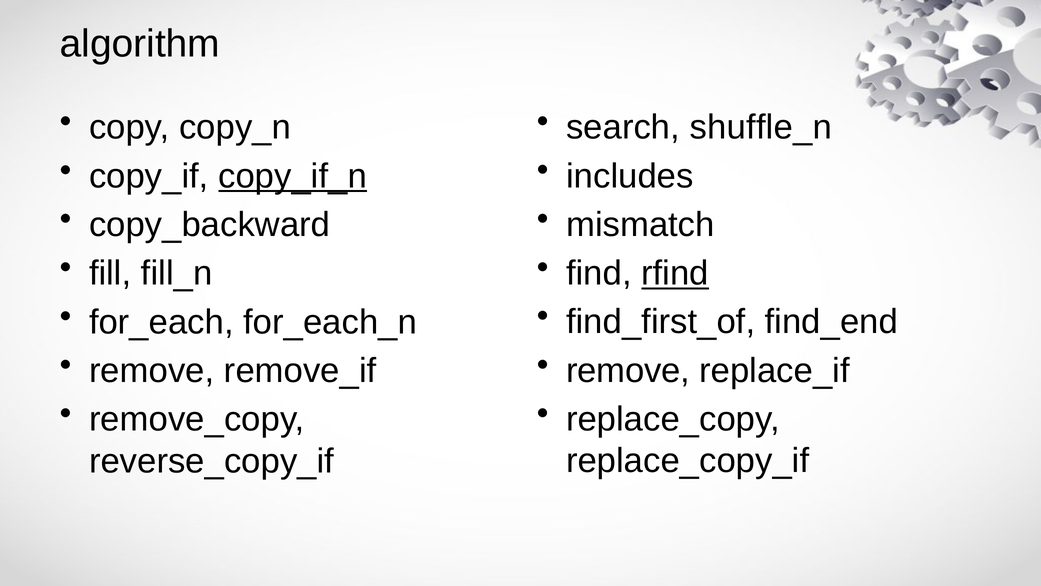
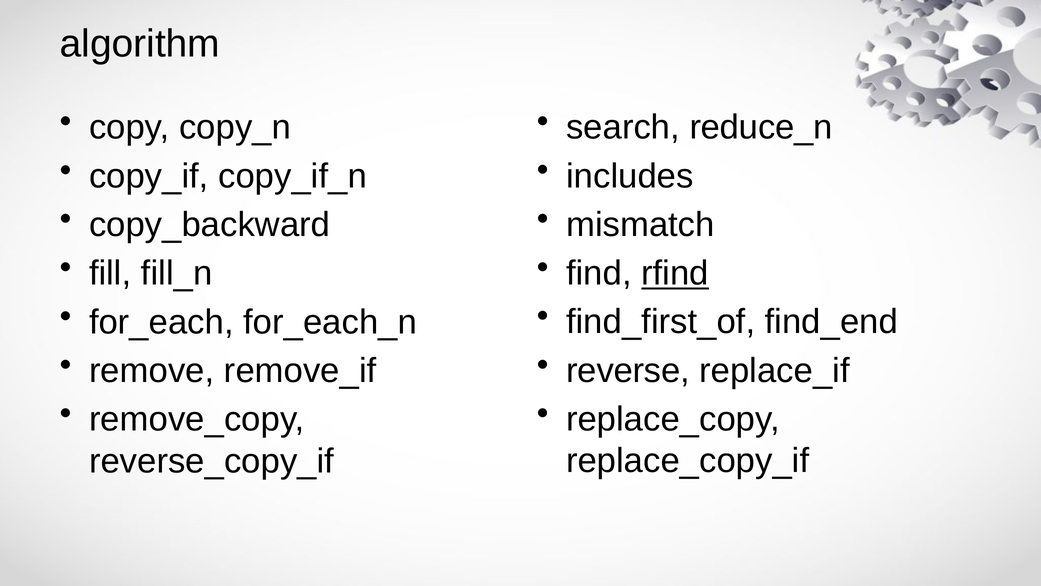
shuffle_n: shuffle_n -> reduce_n (761, 127)
copy_if_n underline: present -> none (293, 176)
remove: remove -> reverse (628, 370)
